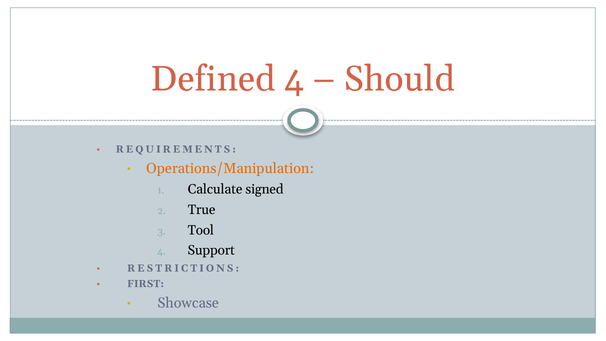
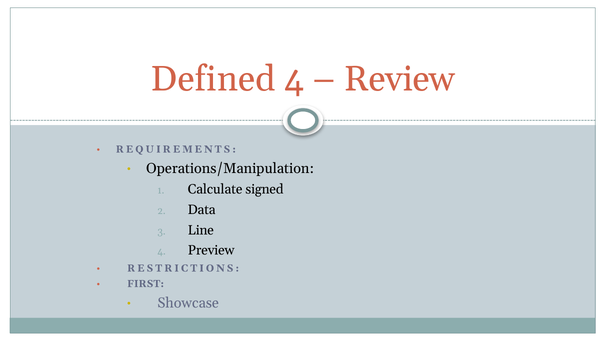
Should: Should -> Review (400, 79)
Operations/Manipulation colour: orange -> black (230, 168)
True: True -> Data (202, 210)
Tool: Tool -> Line (201, 230)
Support: Support -> Preview (211, 250)
